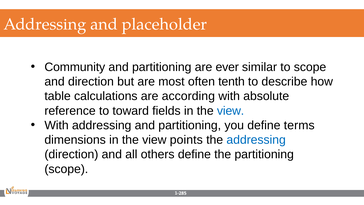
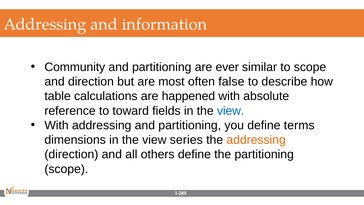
placeholder: placeholder -> information (164, 24)
tenth: tenth -> false (231, 81)
according: according -> happened (188, 96)
points: points -> series (186, 140)
addressing colour: blue -> orange (256, 140)
